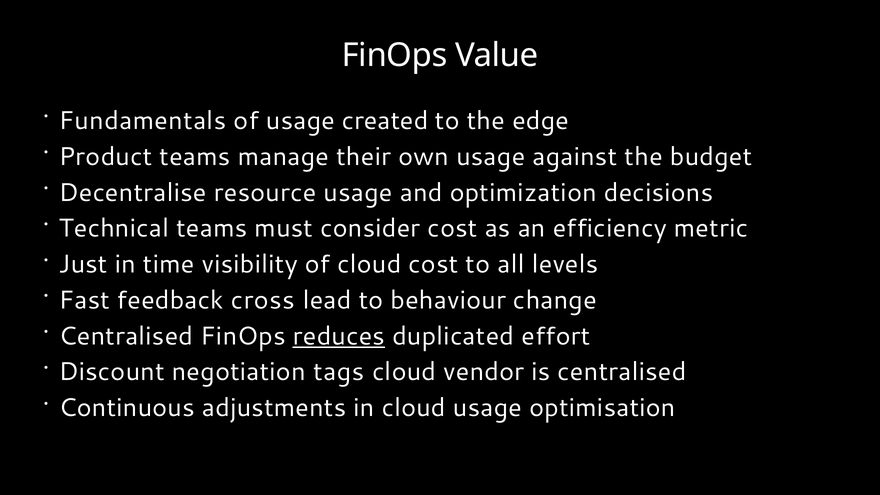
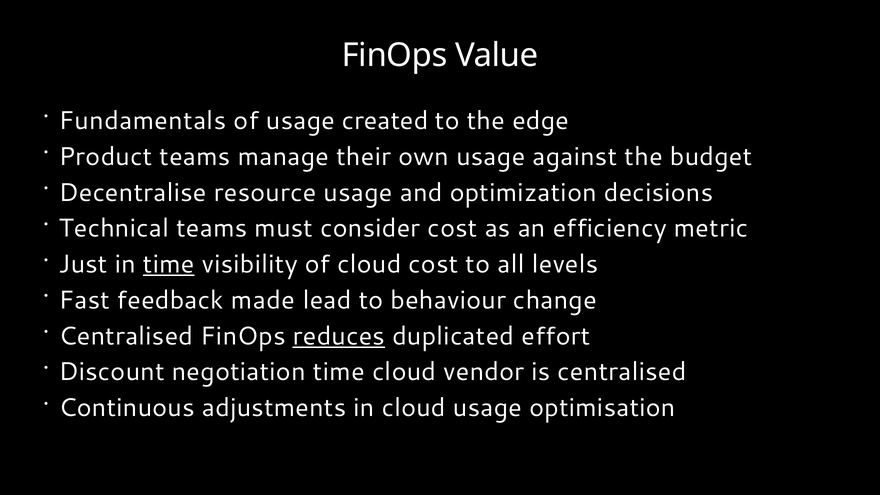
time underline: none -> present (169, 264)
cross: cross -> made (263, 300)
negotiation tags: tags -> time (339, 372)
